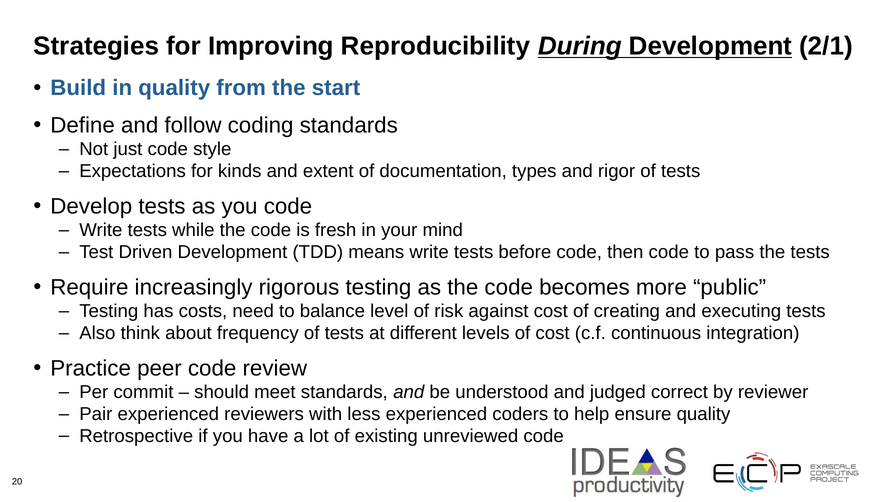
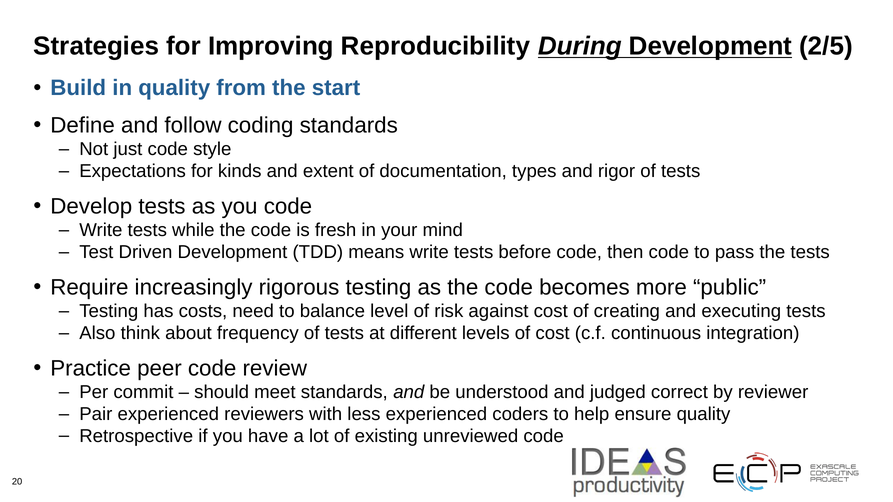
2/1: 2/1 -> 2/5 (826, 46)
